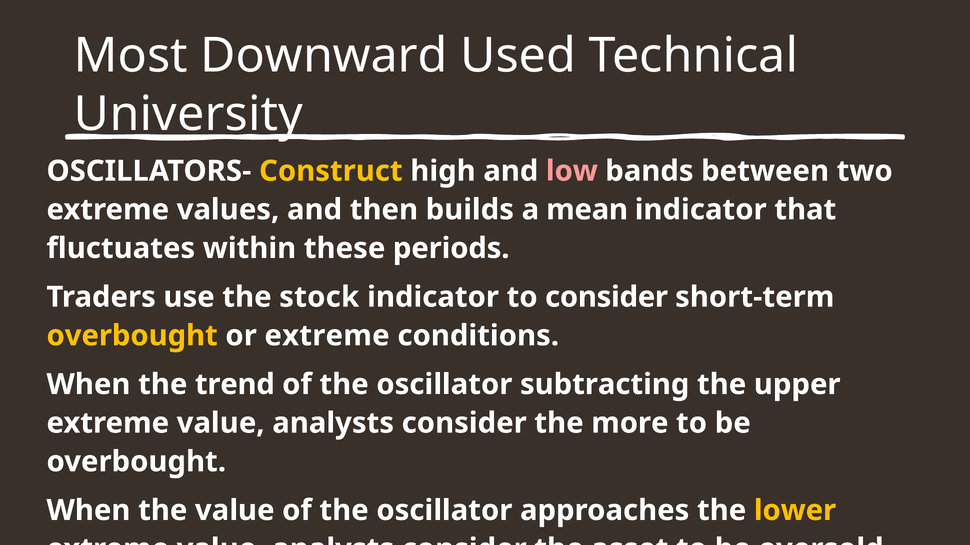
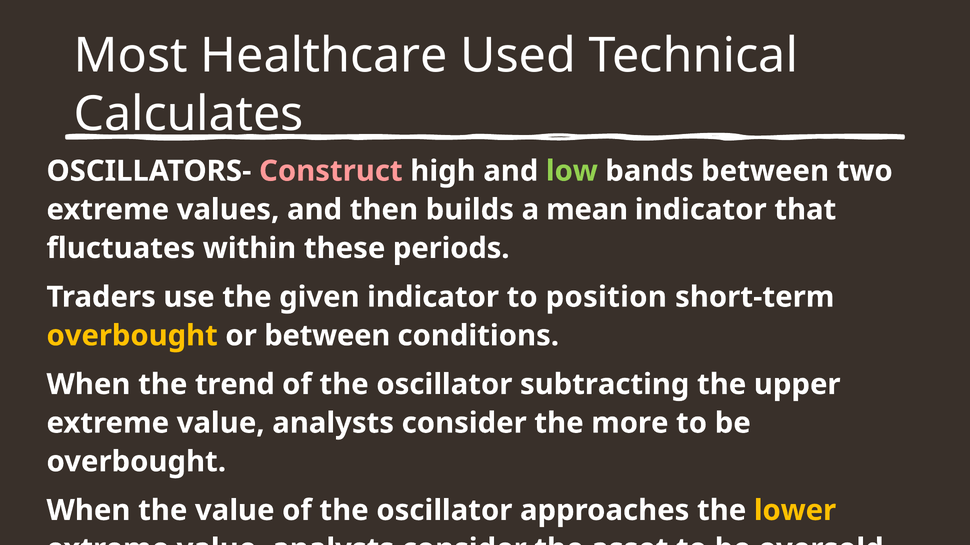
Downward: Downward -> Healthcare (324, 56)
University: University -> Calculates (189, 114)
Construct colour: yellow -> pink (331, 171)
low colour: pink -> light green (572, 171)
stock: stock -> given (319, 297)
to consider: consider -> position (606, 297)
or extreme: extreme -> between (327, 336)
